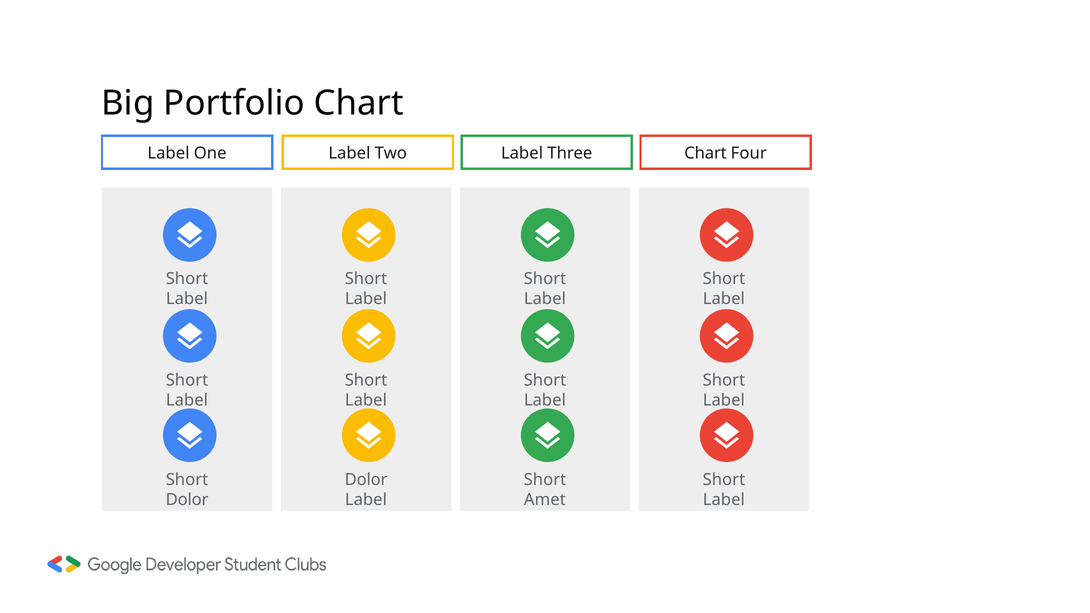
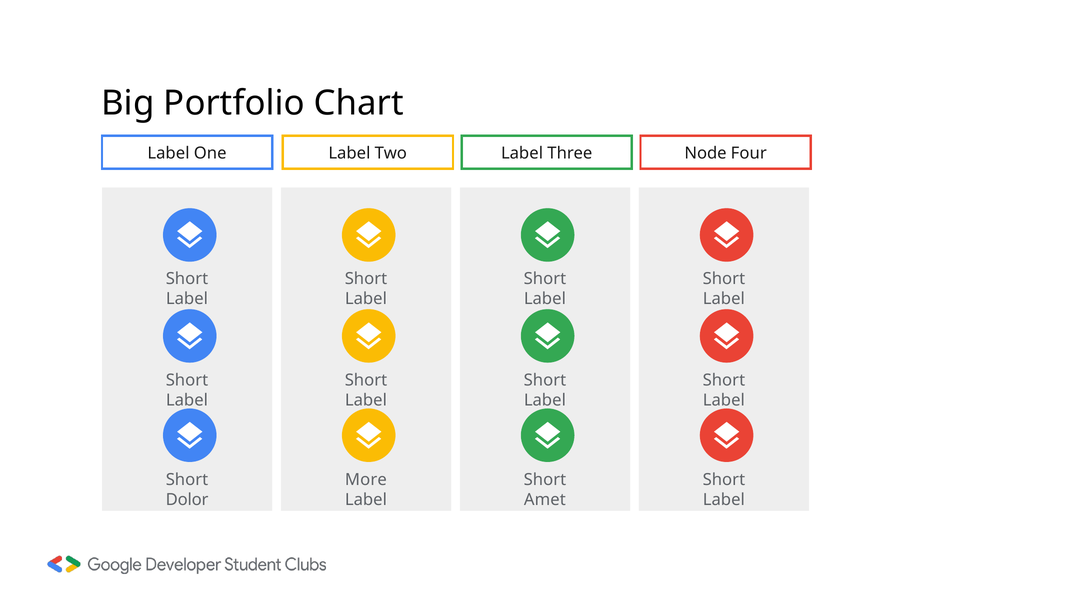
Three Chart: Chart -> Node (705, 153)
Dolor: Dolor -> More (366, 480)
